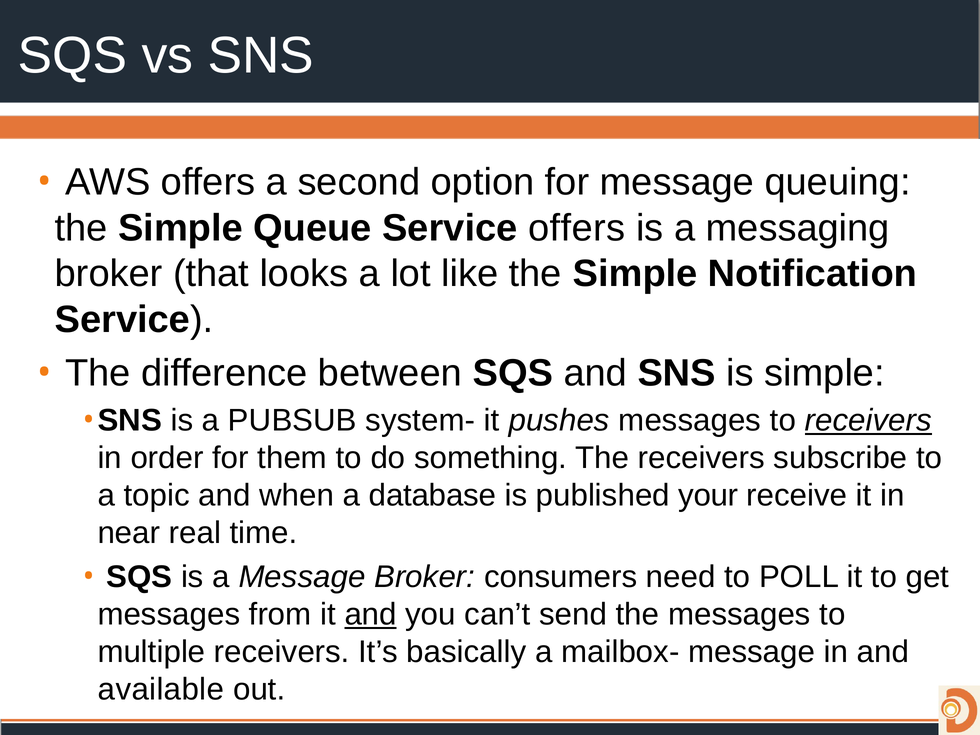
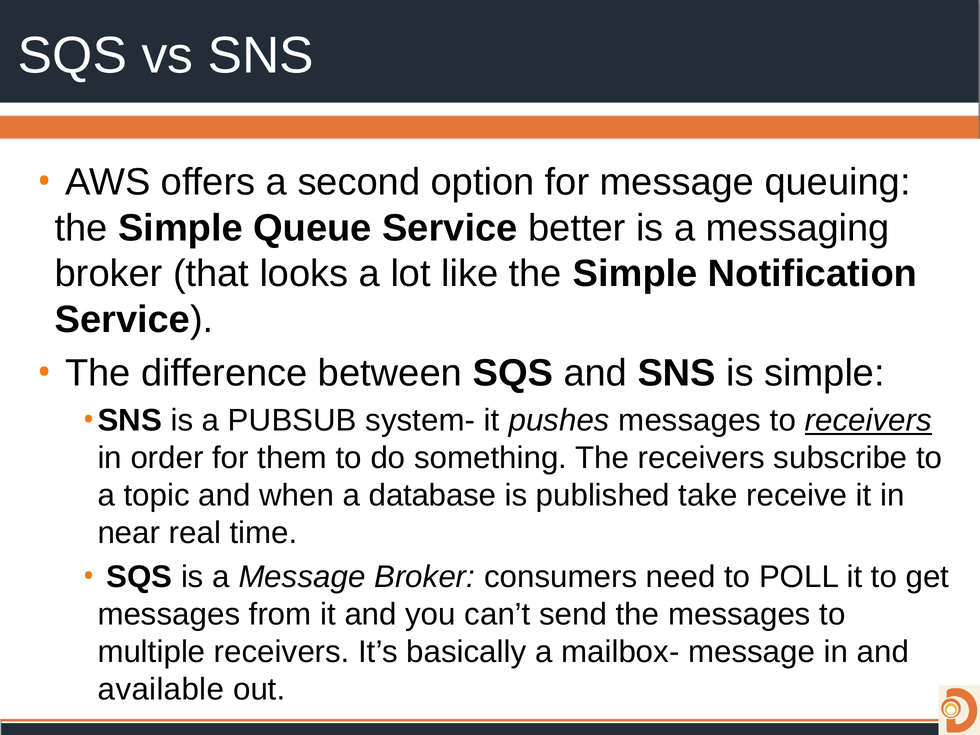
Service offers: offers -> better (577, 228)
your: your -> take (708, 496)
and underline: present -> none (371, 614)
